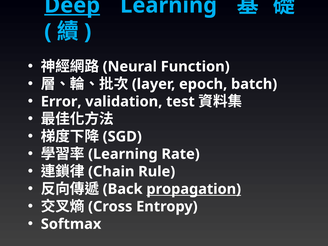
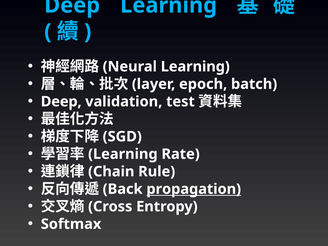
Deep underline: present -> none (72, 5)
Function: Function -> Learning (195, 67)
Error: Error -> Deep (61, 102)
